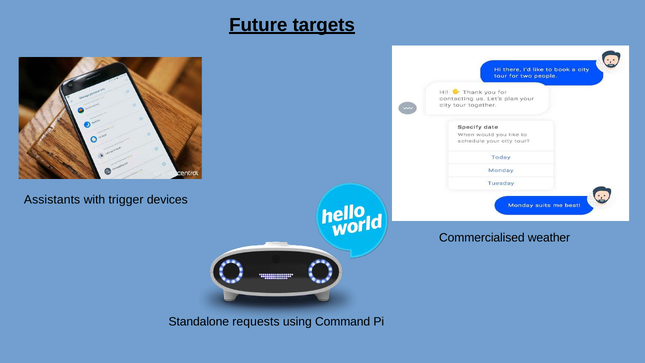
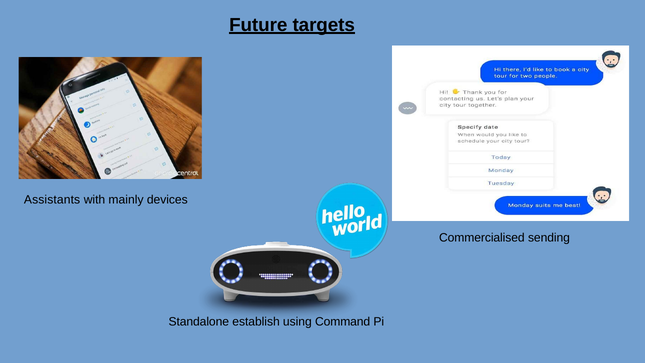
trigger: trigger -> mainly (126, 200)
weather: weather -> sending (549, 238)
requests: requests -> establish (256, 322)
